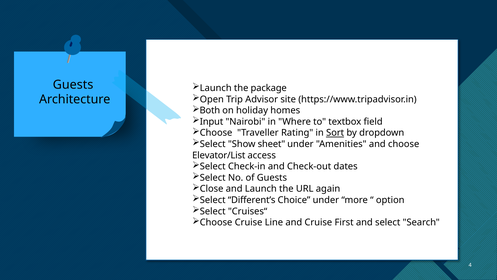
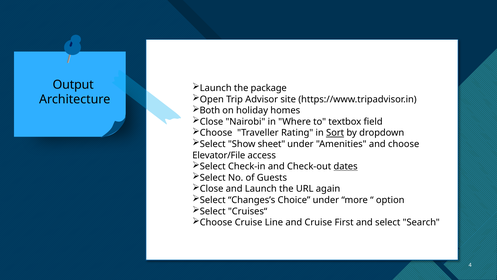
Guests: Guests -> Output (73, 84)
Input: Input -> Close (211, 122)
Elevator/List: Elevator/List -> Elevator/File (219, 155)
dates underline: none -> present (346, 166)
Different’s: Different’s -> Changes’s (252, 200)
